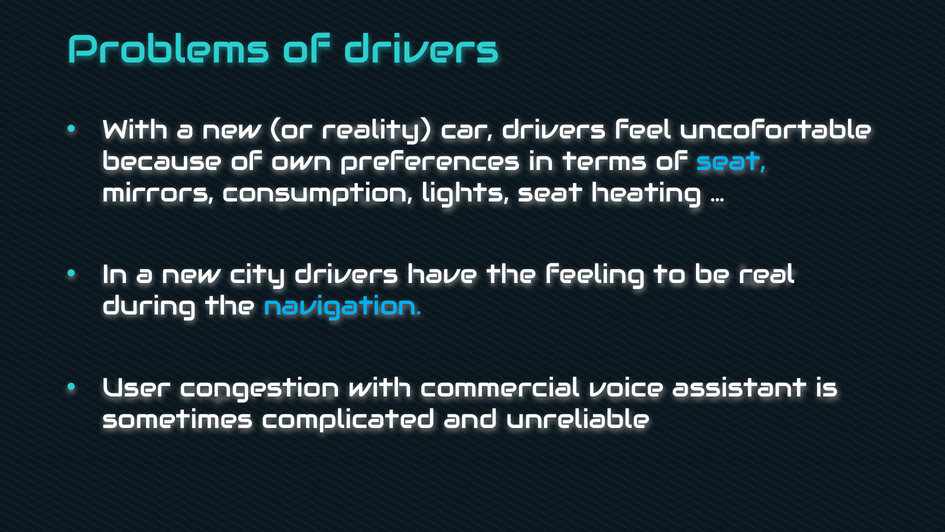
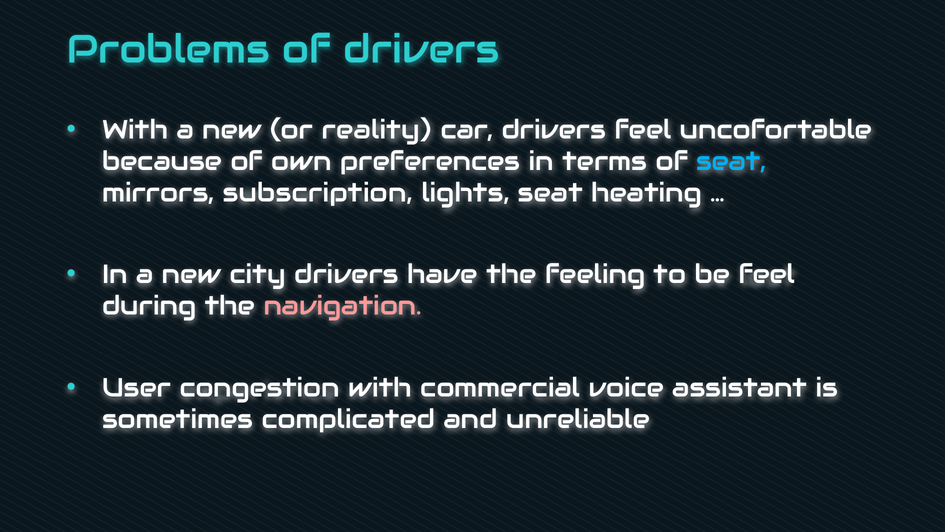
consumption: consumption -> subscription (318, 193)
be real: real -> feel (767, 274)
navigation colour: light blue -> pink (343, 306)
